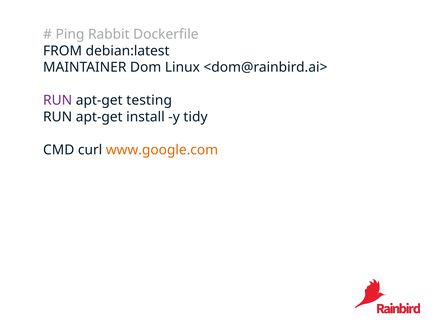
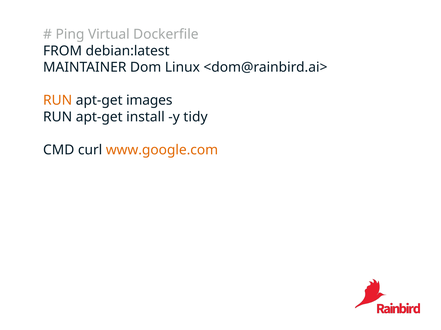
Rabbit: Rabbit -> Virtual (109, 35)
RUN colour: purple -> orange (58, 101)
testing: testing -> images (149, 101)
